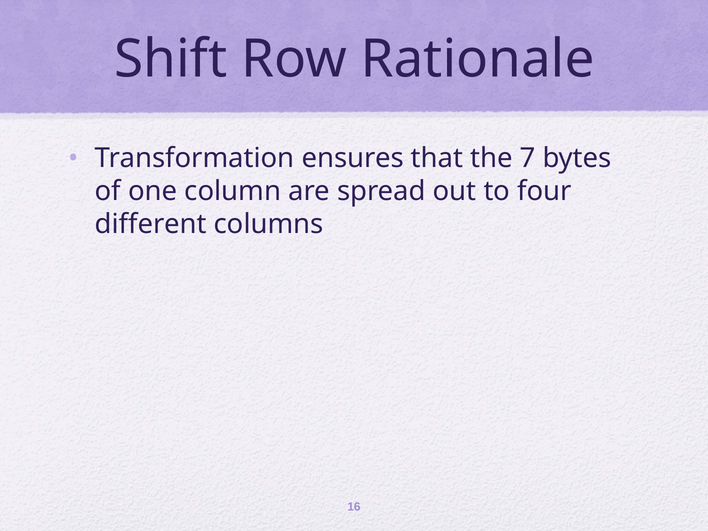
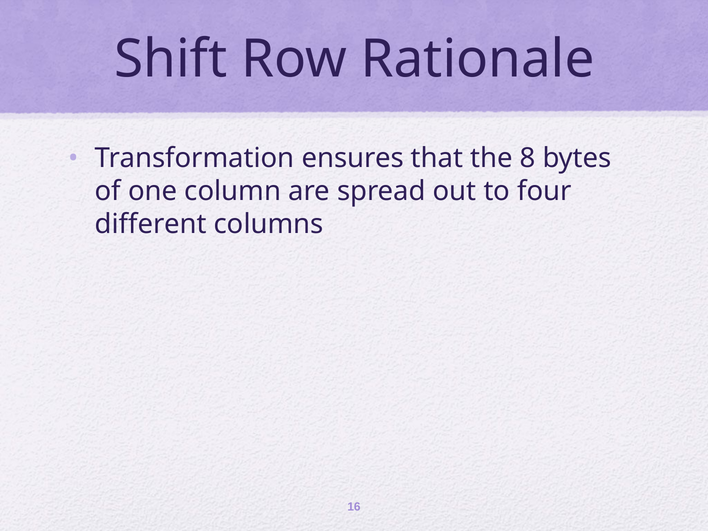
7: 7 -> 8 (528, 158)
